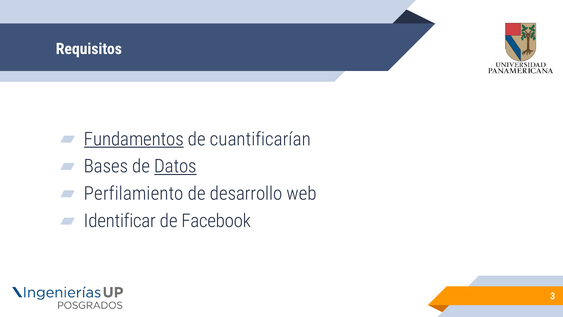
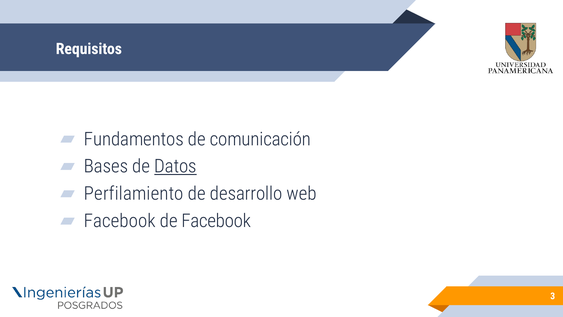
Fundamentos underline: present -> none (134, 139)
cuantificarían: cuantificarían -> comunicación (260, 139)
Identificar: Identificar -> Facebook (120, 221)
